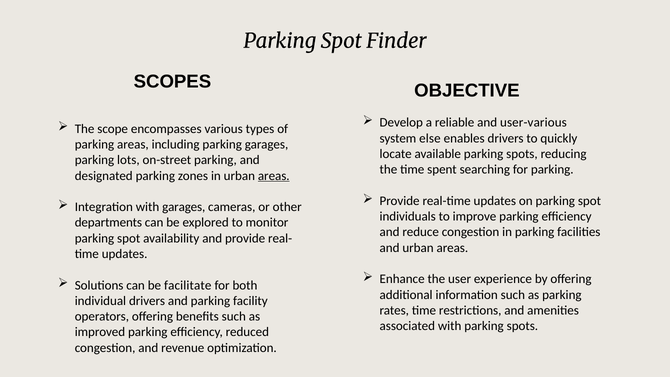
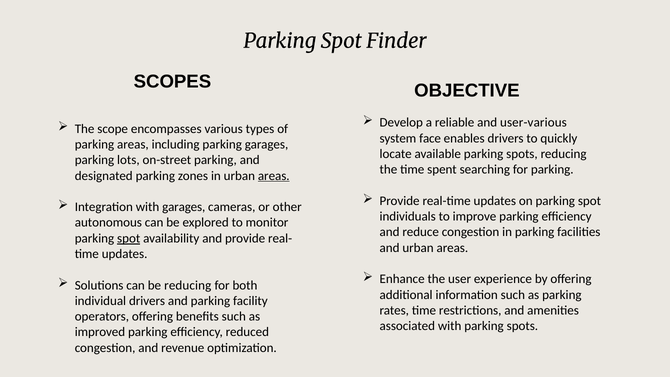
else: else -> face (430, 138)
departments: departments -> autonomous (108, 223)
spot underline: none -> present (129, 238)
be facilitate: facilitate -> reducing (188, 285)
